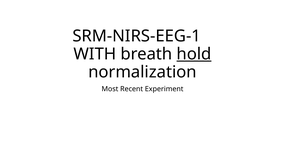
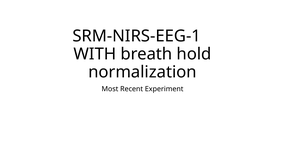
hold underline: present -> none (194, 54)
